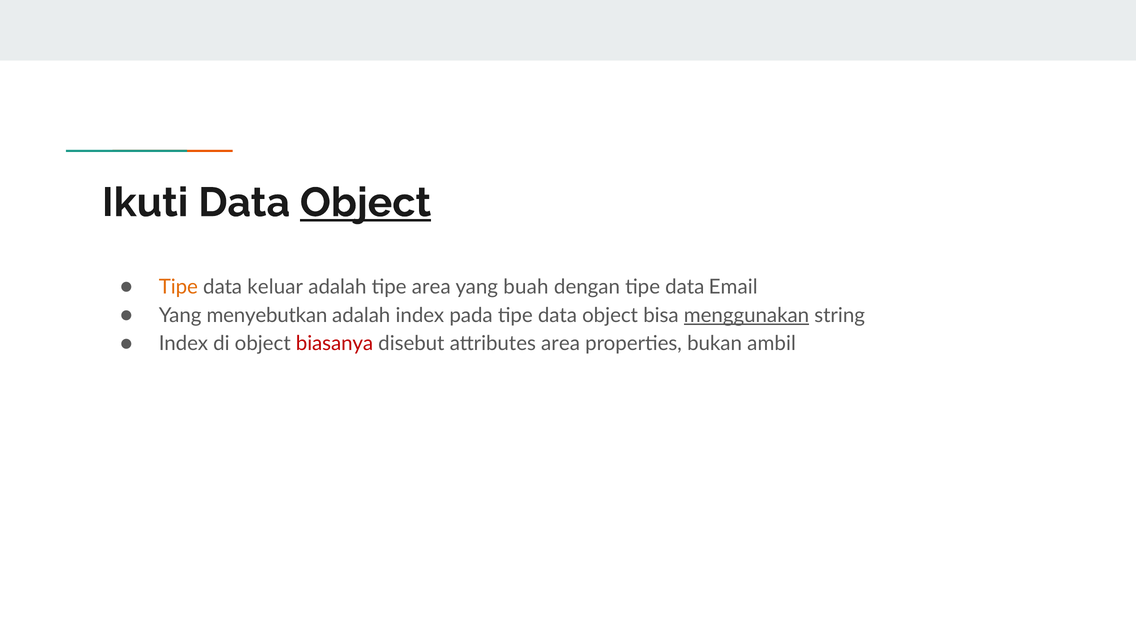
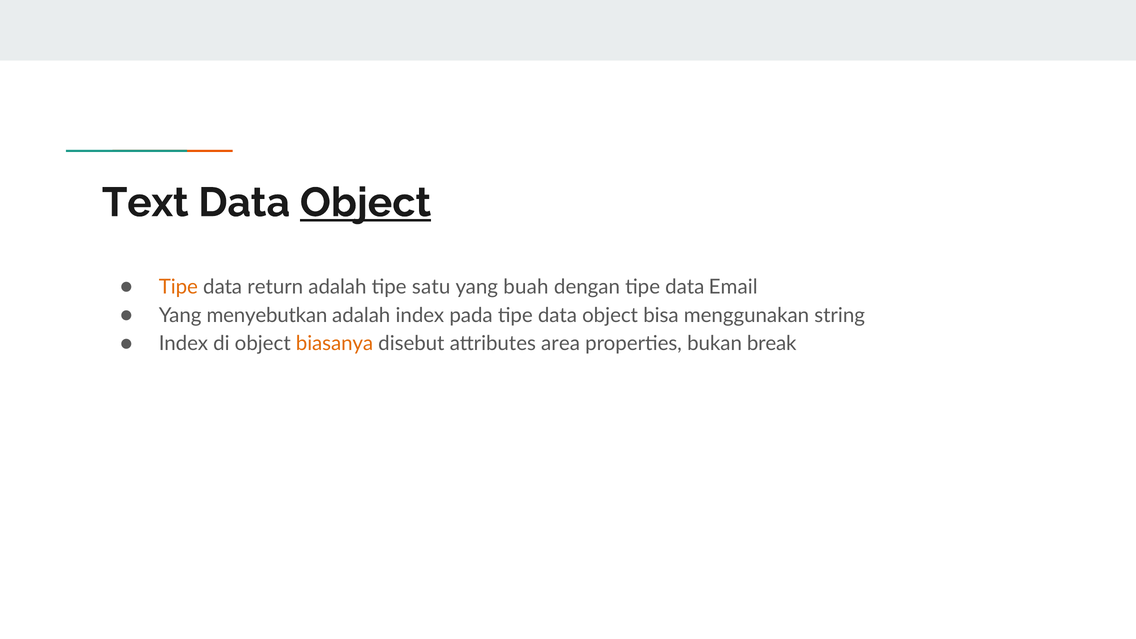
Ikuti: Ikuti -> Text (145, 203)
keluar: keluar -> return (275, 287)
tipe area: area -> satu (431, 287)
menggunakan underline: present -> none (746, 315)
biasanya colour: red -> orange (335, 344)
ambil: ambil -> break (772, 344)
